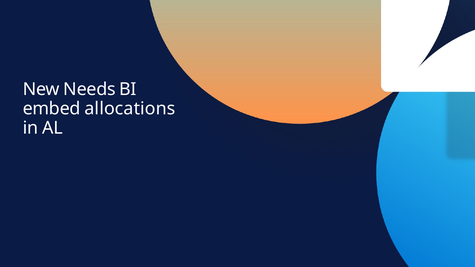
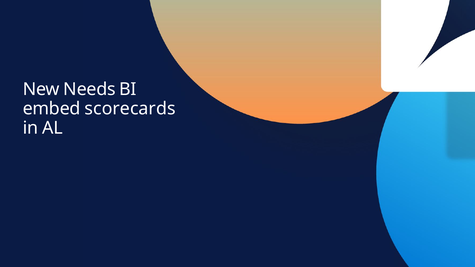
allocations: allocations -> scorecards (130, 109)
